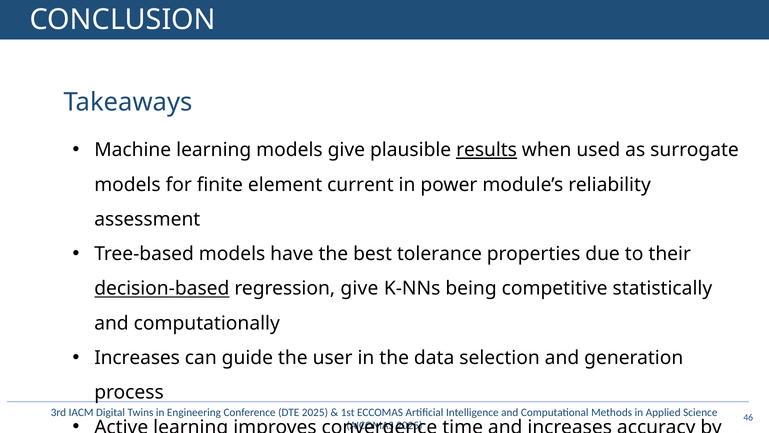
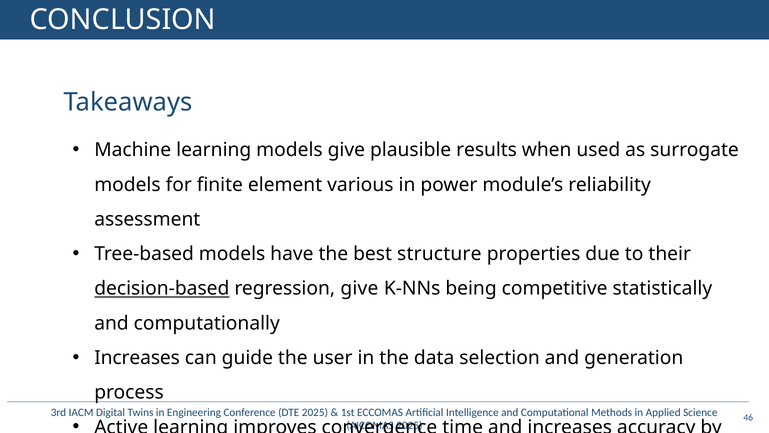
results underline: present -> none (487, 150)
current: current -> various (360, 184)
tolerance: tolerance -> structure (439, 254)
